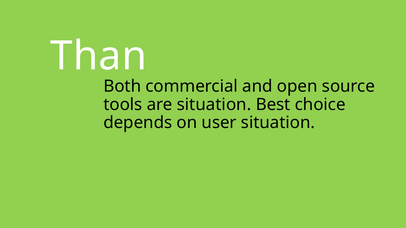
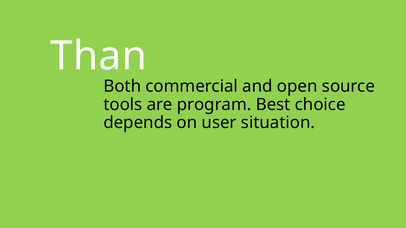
are situation: situation -> program (214, 105)
